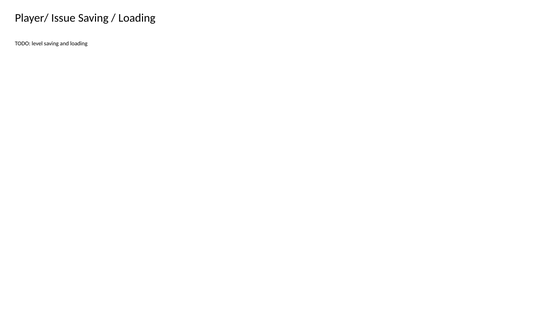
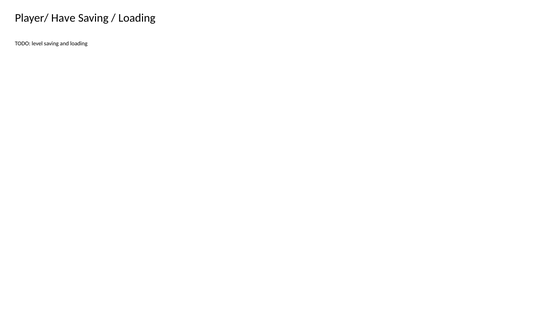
Issue: Issue -> Have (63, 18)
